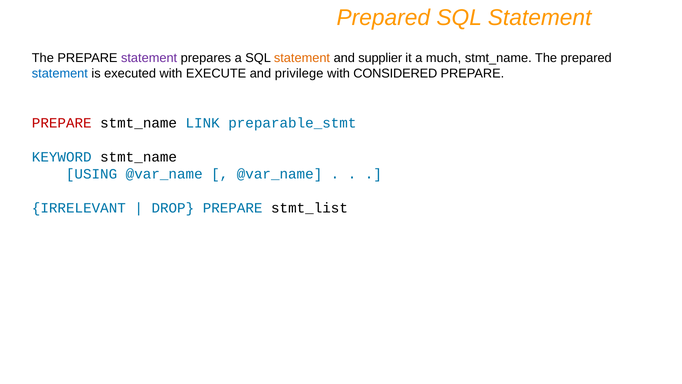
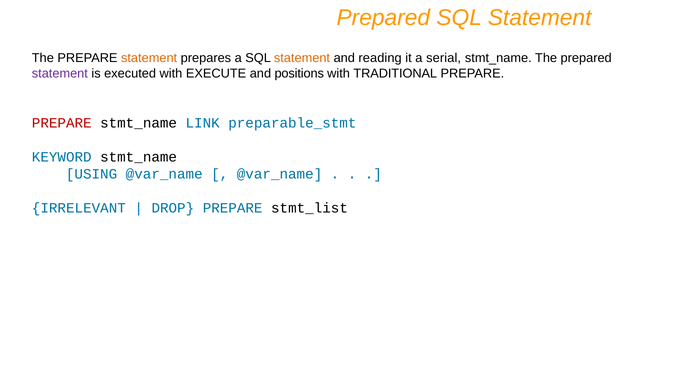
statement colour: purple -> orange (149, 58)
supplier: supplier -> reading (380, 58)
much: much -> serial (444, 58)
statement colour: blue -> purple (60, 73)
privilege: privilege -> positions (299, 73)
CONSIDERED: CONSIDERED -> TRADITIONAL (395, 73)
